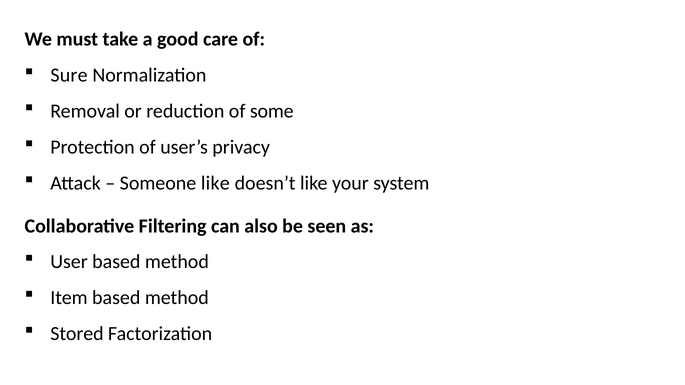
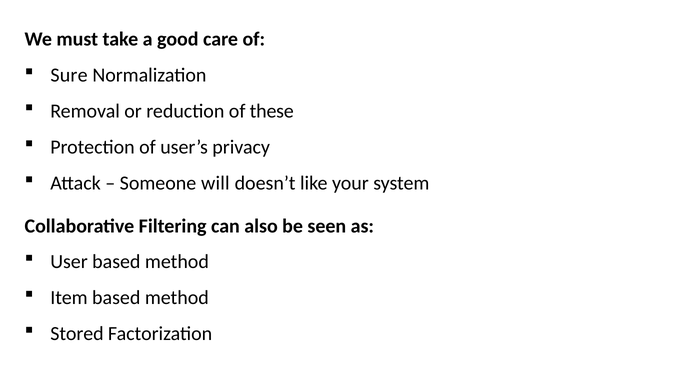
some: some -> these (272, 111)
Someone like: like -> will (215, 183)
